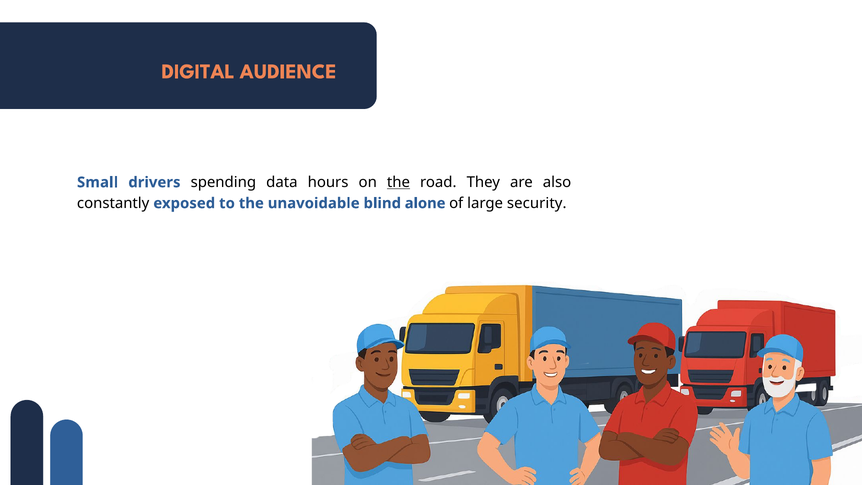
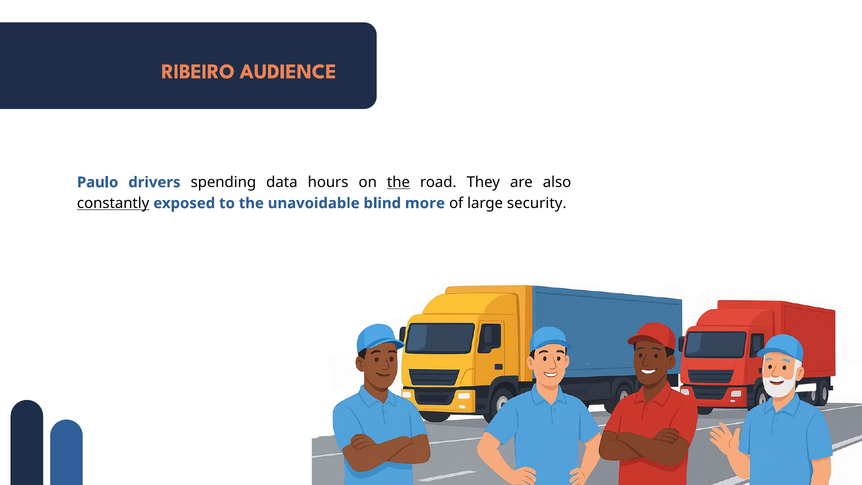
DIGITAL: DIGITAL -> RIBEIRO (198, 71)
Small: Small -> Paulo (98, 182)
constantly underline: none -> present (113, 203)
alone: alone -> more (425, 203)
